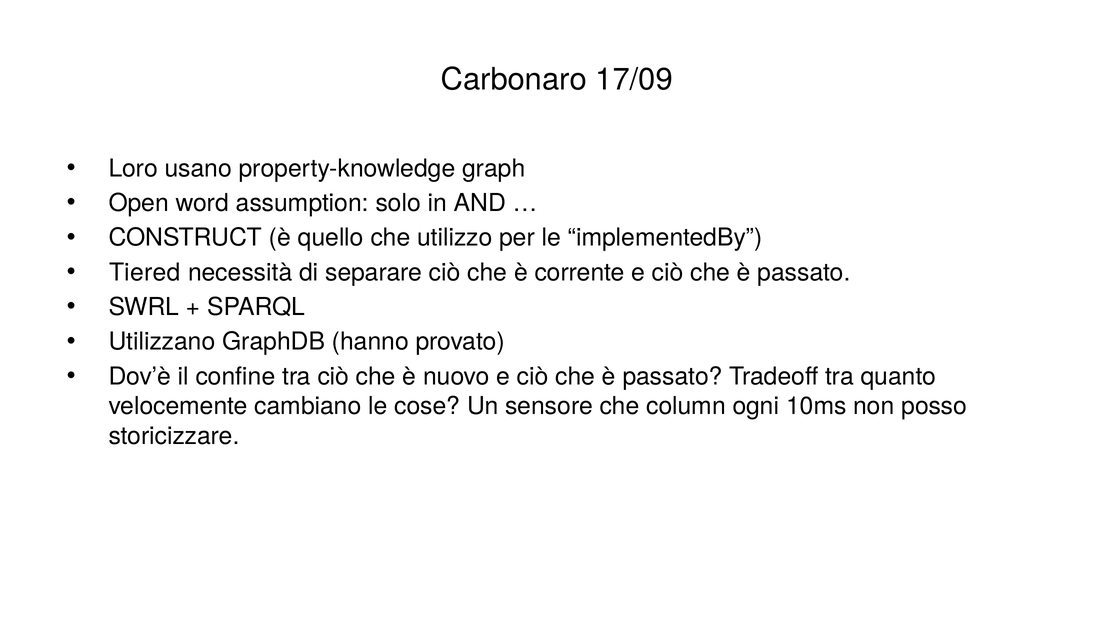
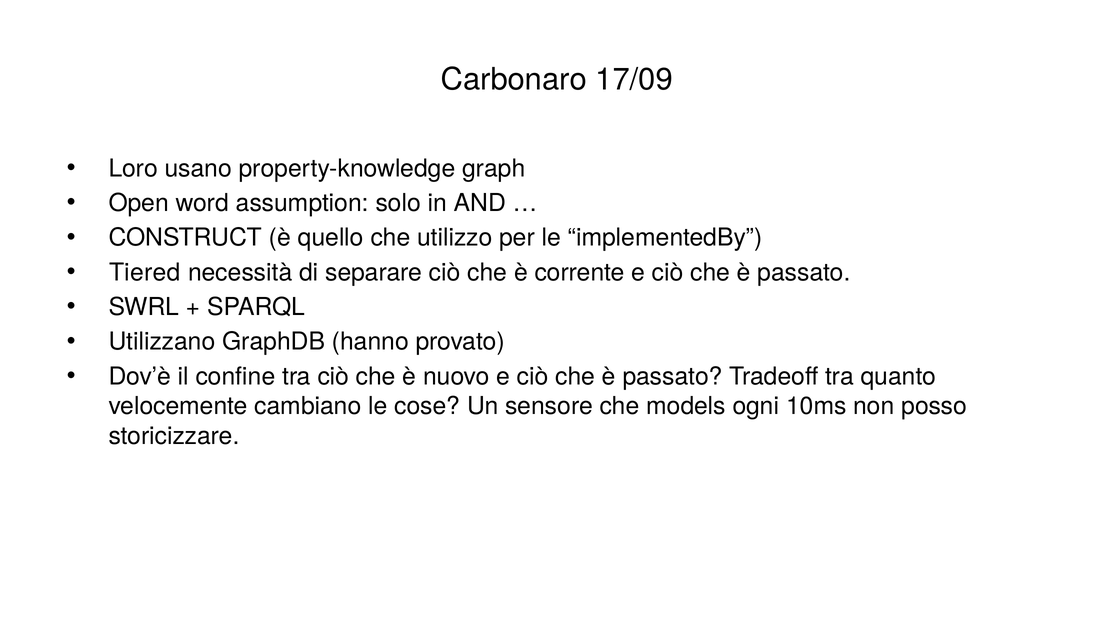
column: column -> models (686, 406)
